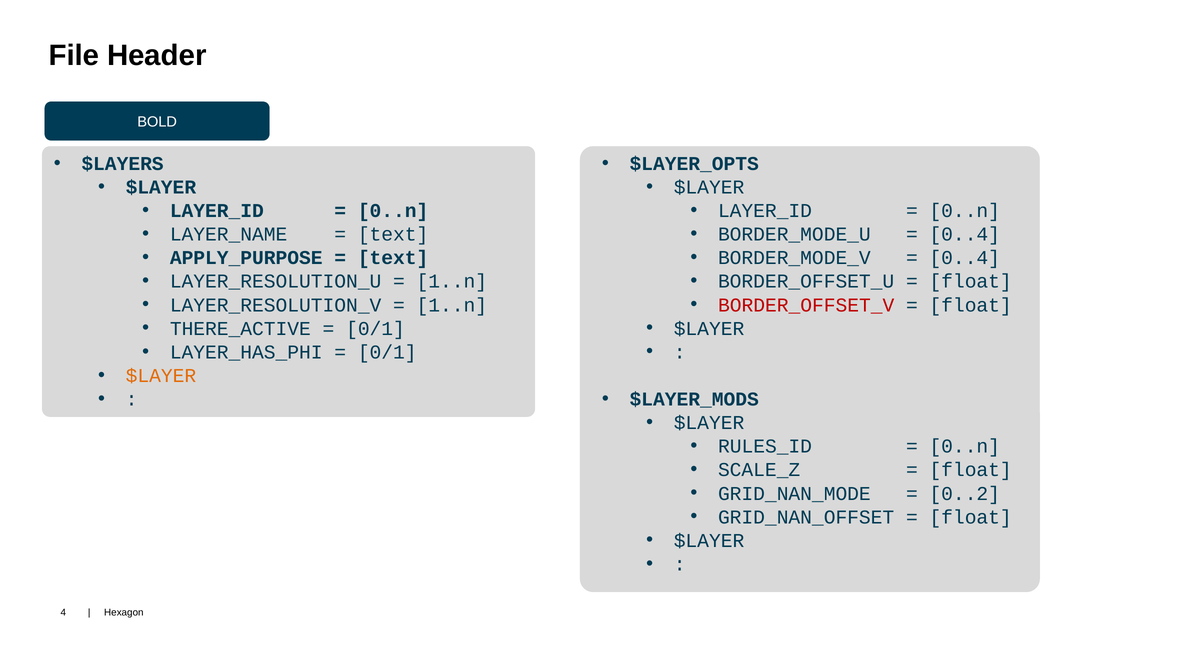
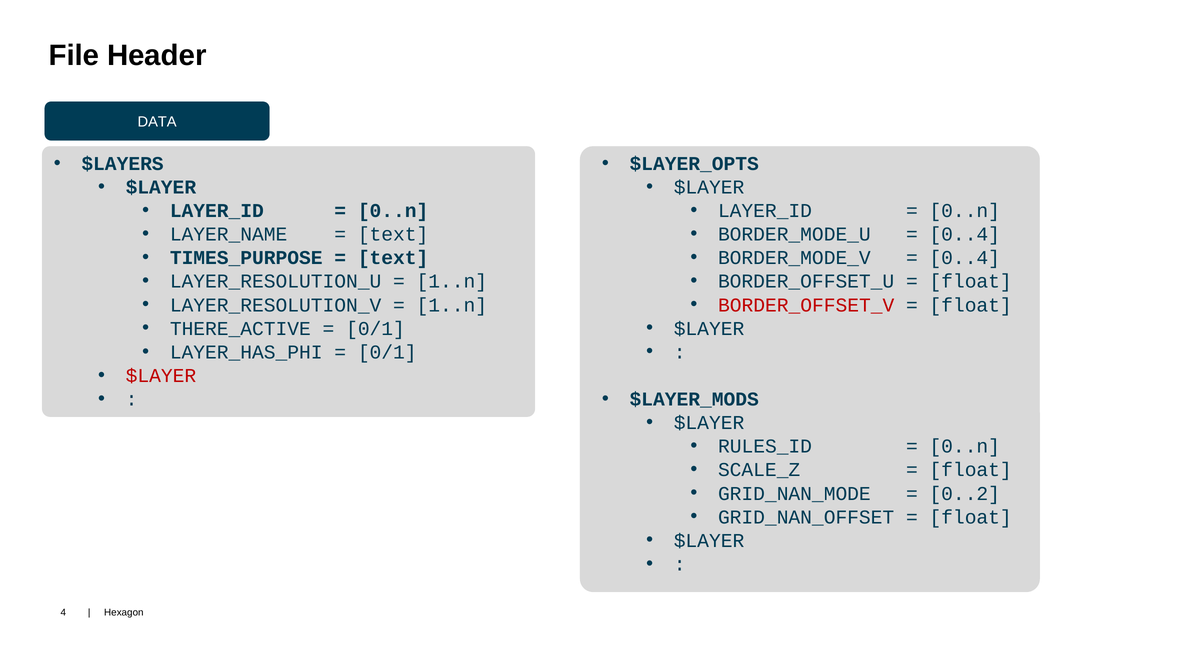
BOLD: BOLD -> DATA (157, 122)
APPLY_PURPOSE: APPLY_PURPOSE -> TIMES_PURPOSE (246, 258)
$LAYER colour: orange -> red (161, 376)
